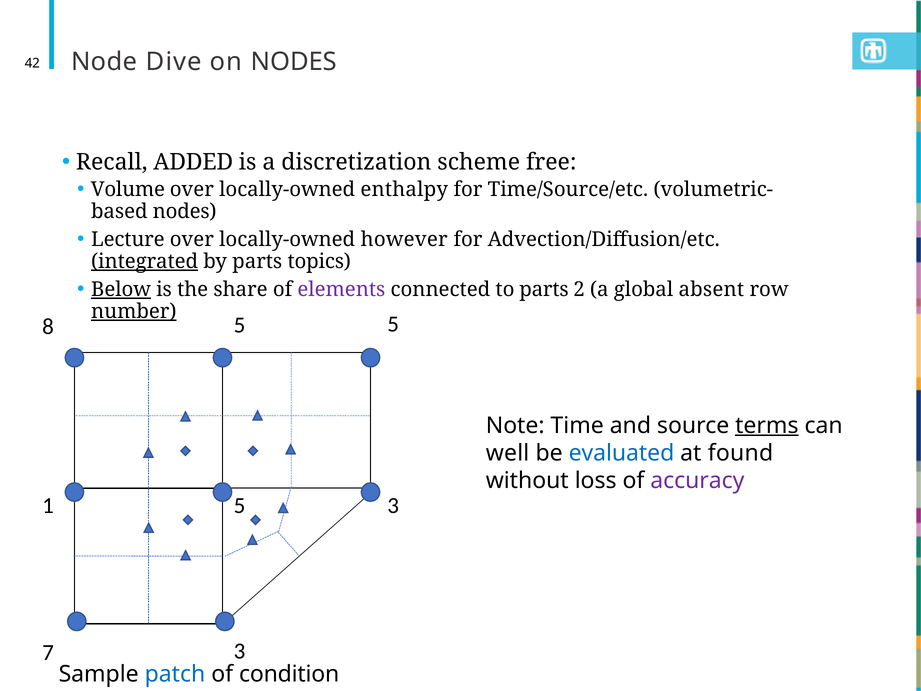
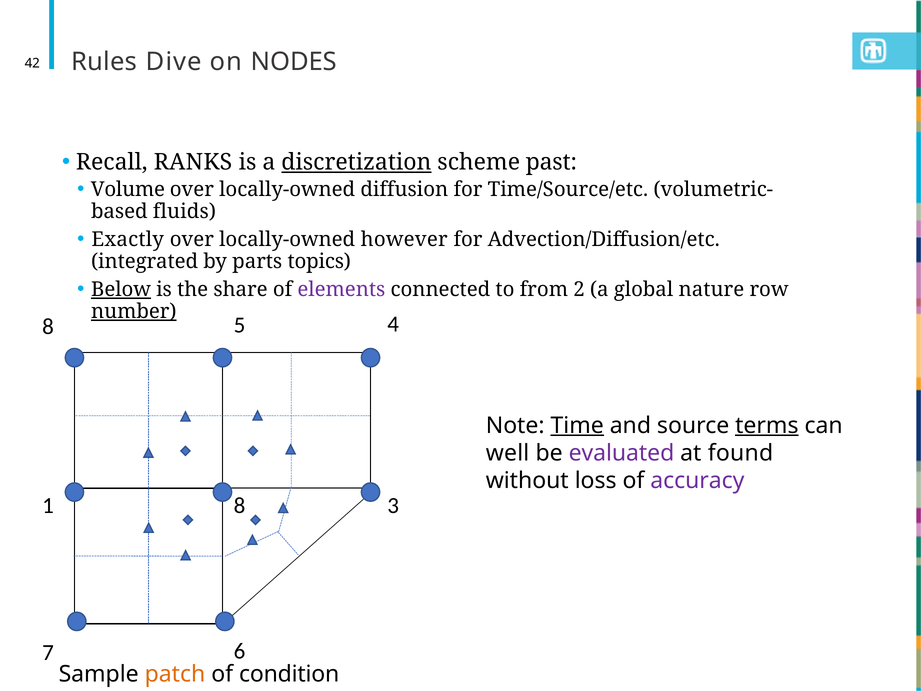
Node: Node -> Rules (104, 62)
ADDED: ADDED -> RANKS (193, 162)
discretization underline: none -> present (356, 162)
free: free -> past (551, 162)
enthalpy: enthalpy -> diffusion (404, 189)
nodes: nodes -> fluids (184, 212)
Lecture: Lecture -> Exactly (128, 239)
integrated underline: present -> none (145, 261)
to parts: parts -> from (544, 289)
absent: absent -> nature (711, 289)
5 5: 5 -> 4 (393, 324)
Time underline: none -> present (577, 425)
evaluated colour: blue -> purple (621, 453)
1 5: 5 -> 8 (240, 505)
7 3: 3 -> 6 (240, 651)
patch colour: blue -> orange (175, 674)
